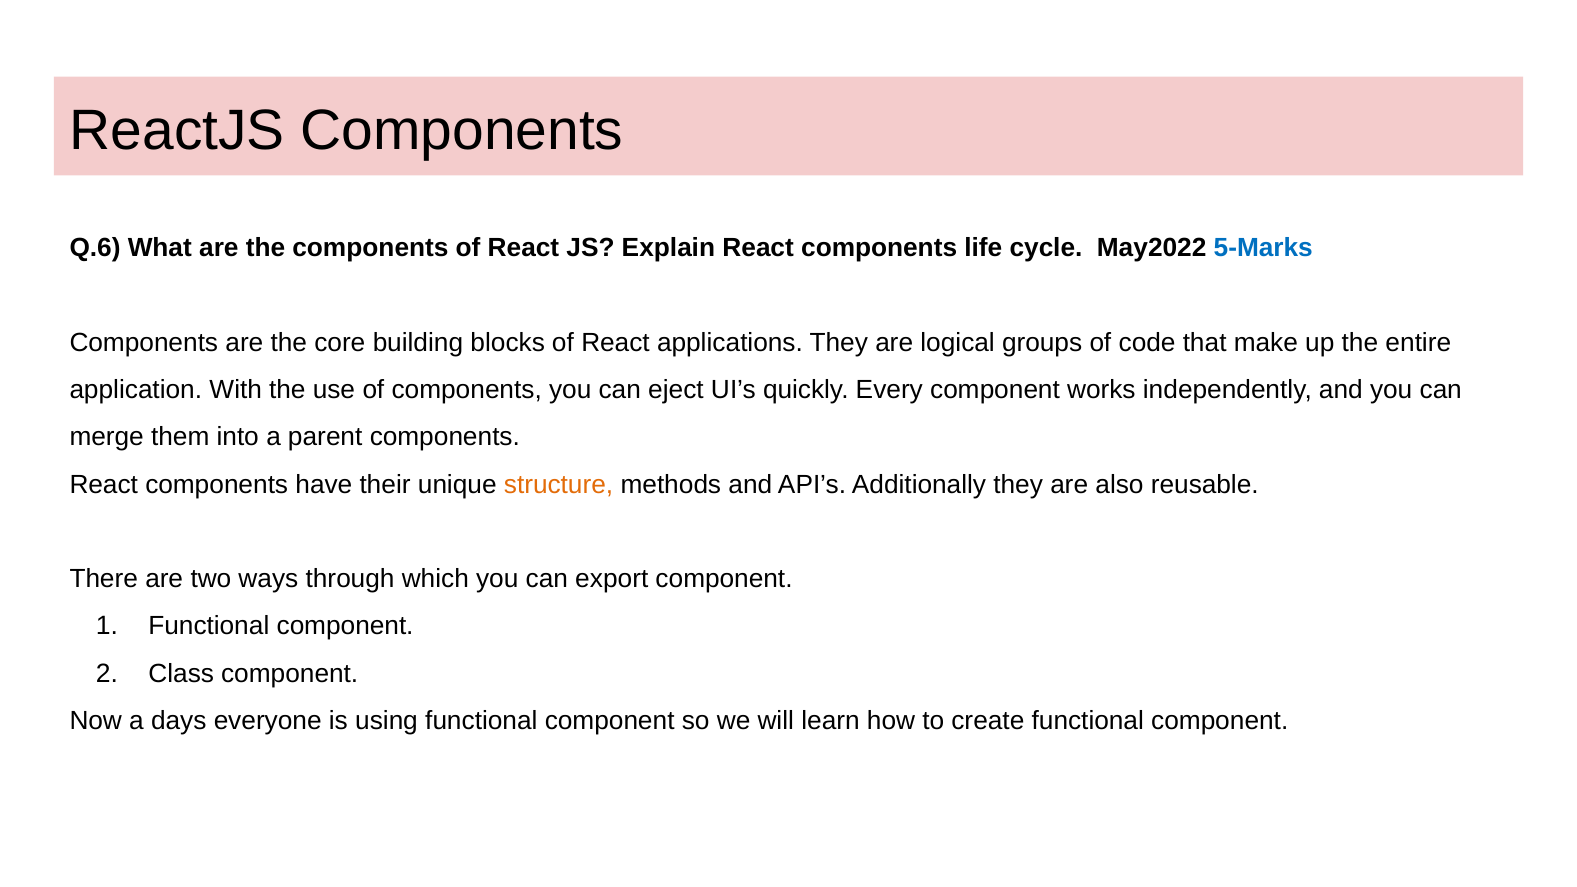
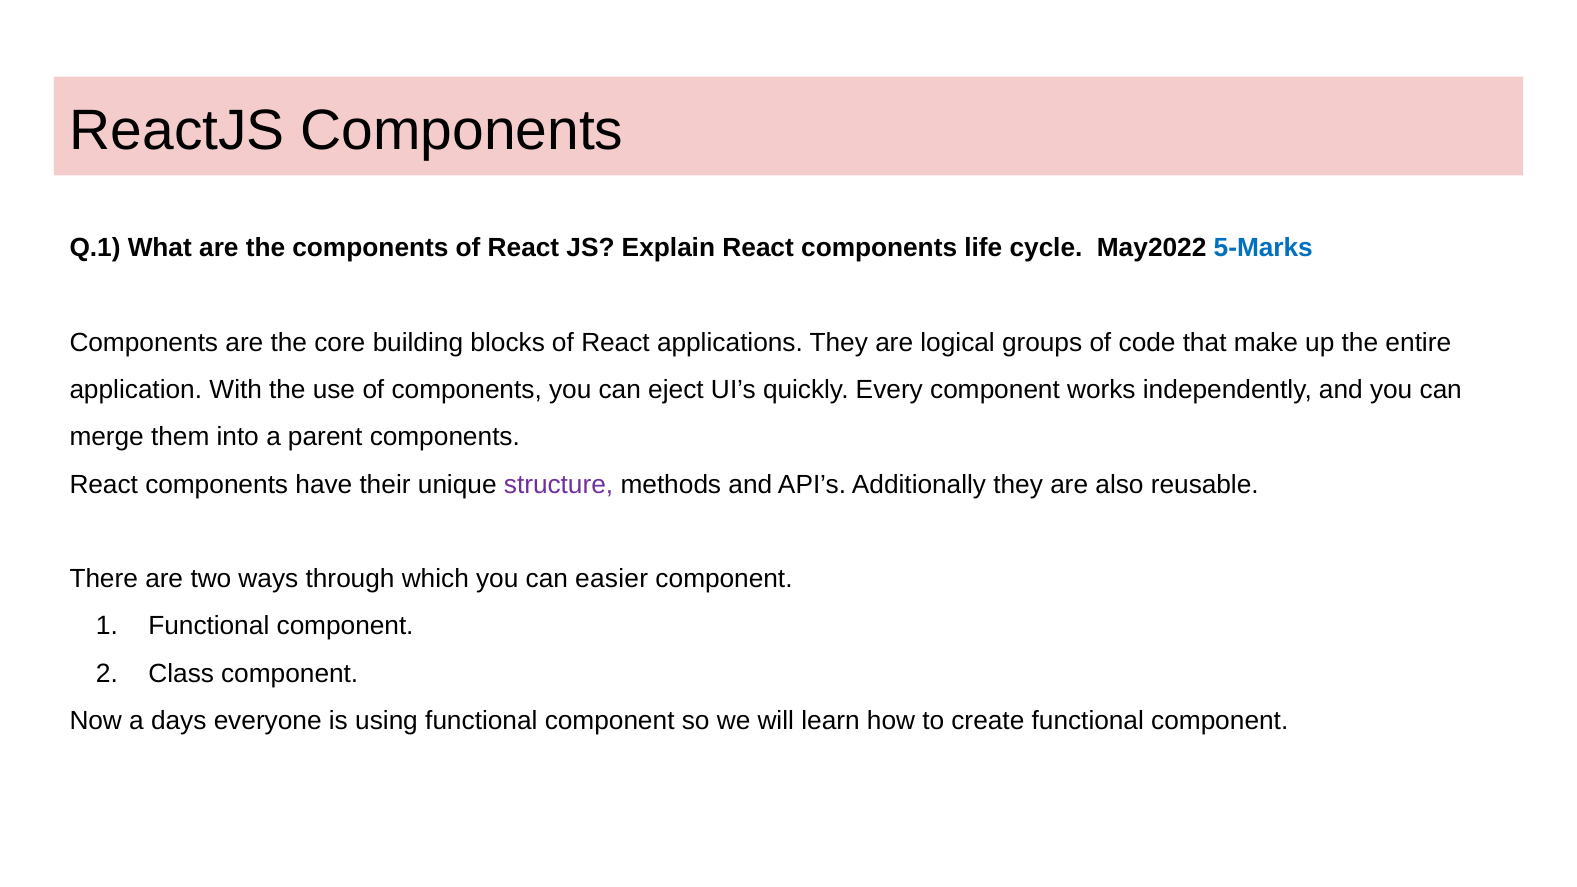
Q.6: Q.6 -> Q.1 (95, 248)
structure colour: orange -> purple (559, 484)
export: export -> easier (612, 579)
